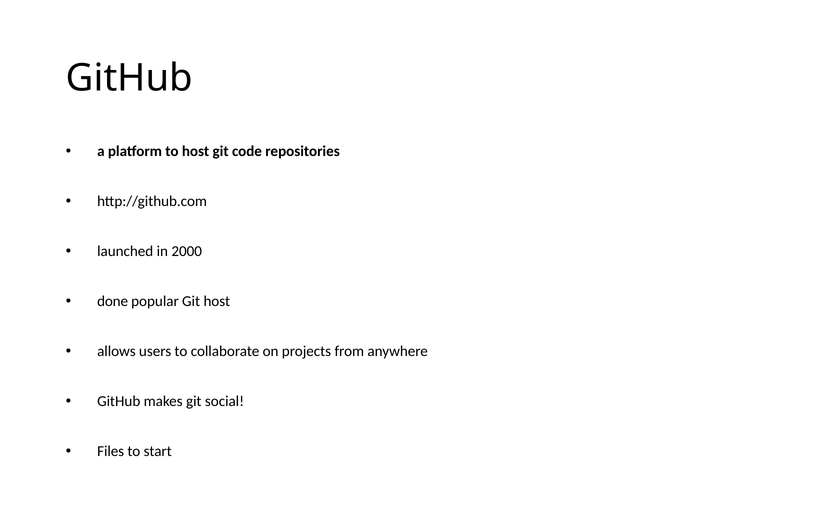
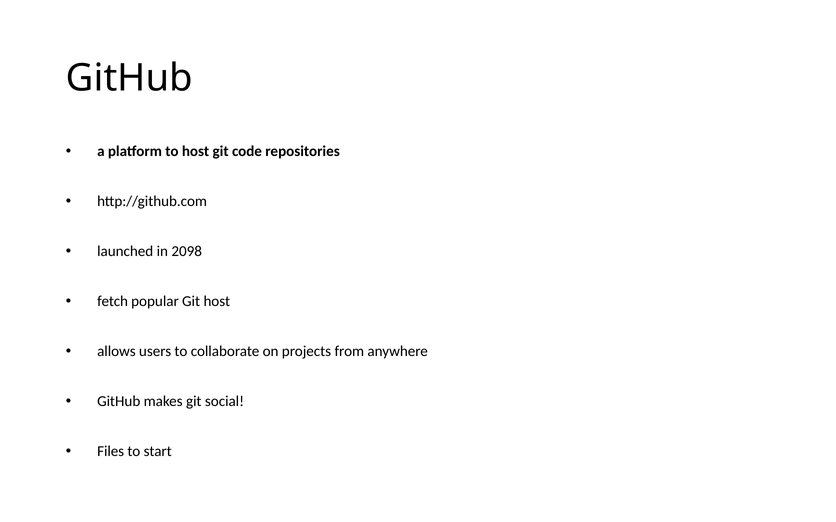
2000: 2000 -> 2098 (187, 251)
done: done -> fetch (113, 302)
